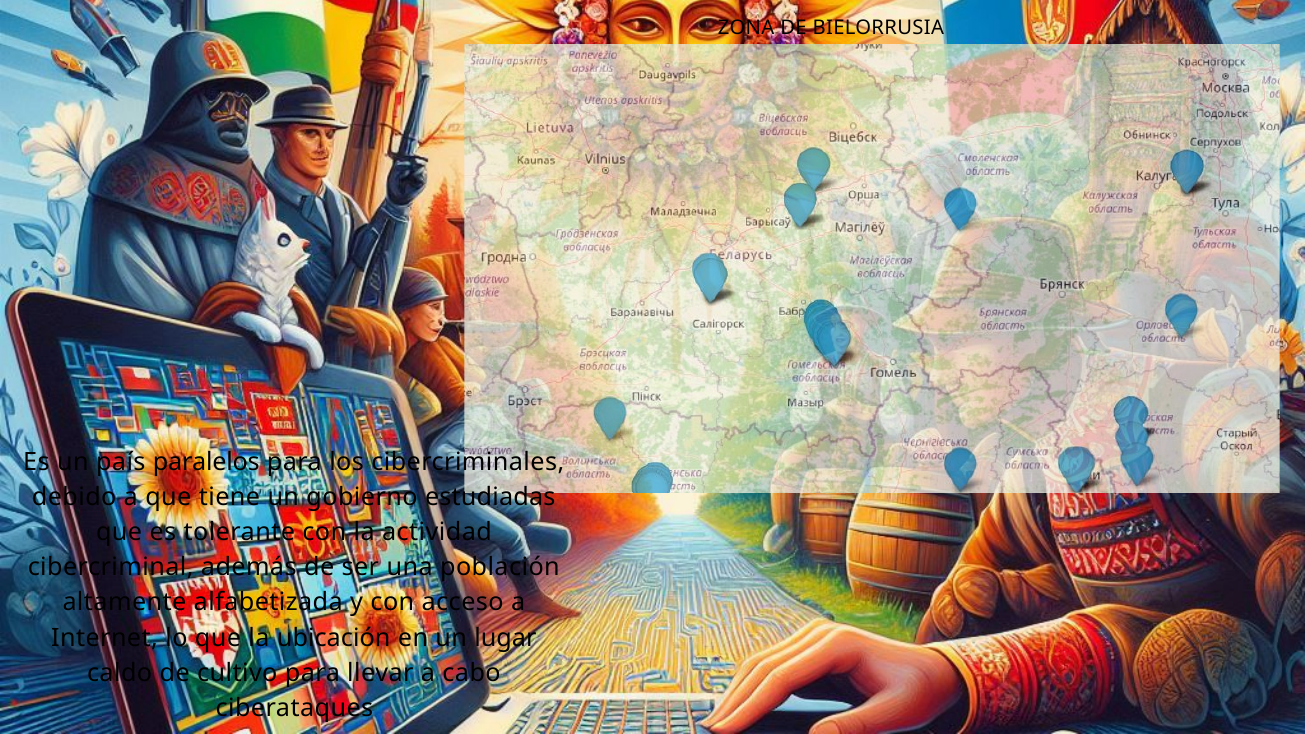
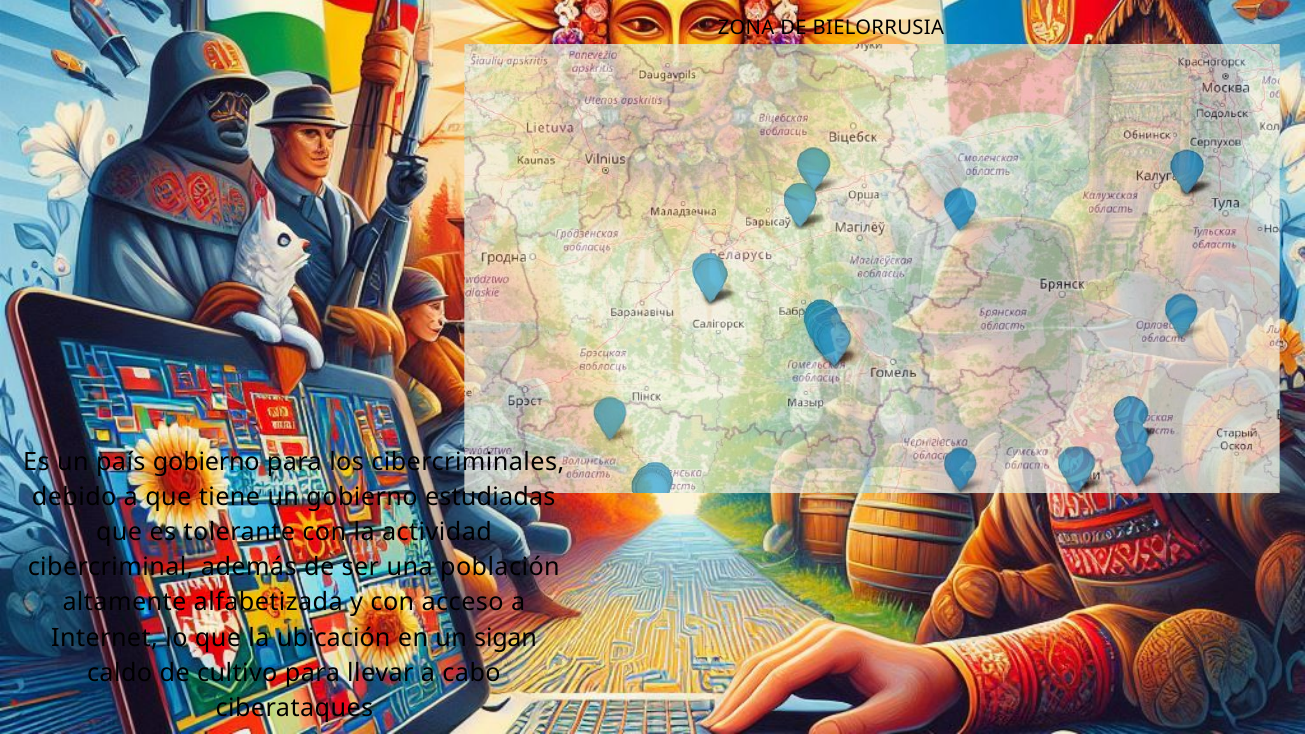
país paralelos: paralelos -> gobierno (206, 462)
lugar: lugar -> sigan (506, 638)
